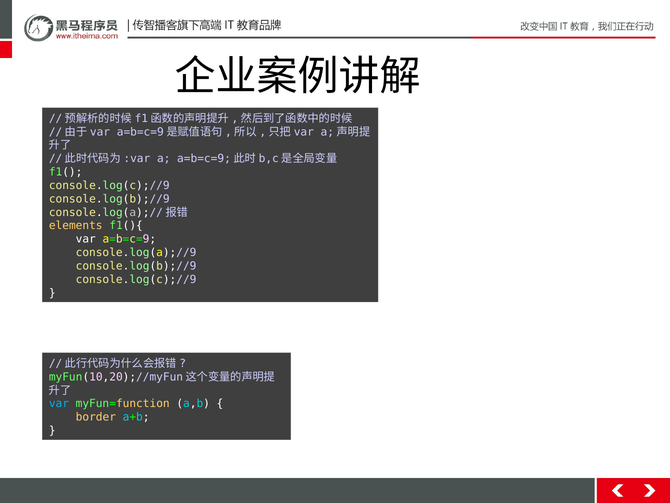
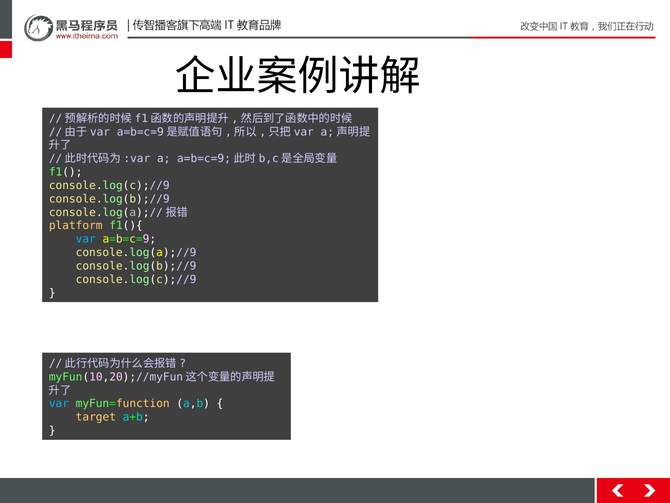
elements: elements -> platform (76, 226)
var colour: white -> light blue (86, 239)
border: border -> target (96, 417)
